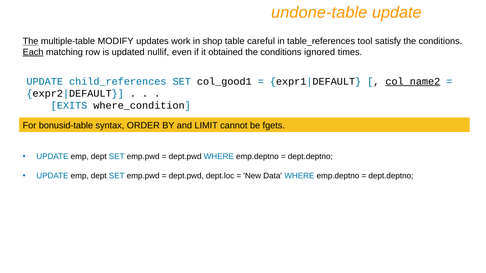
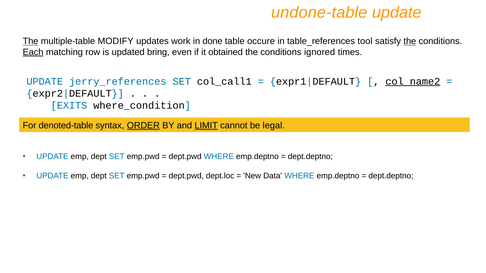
shop: shop -> done (213, 41)
careful: careful -> occure (261, 41)
the underline: none -> present (410, 41)
nullif: nullif -> bring (158, 52)
child_references: child_references -> jerry_references (118, 81)
col_good1: col_good1 -> col_call1 (224, 81)
bonusid-table: bonusid-table -> denoted-table (66, 126)
ORDER underline: none -> present (143, 126)
LIMIT underline: none -> present (206, 126)
fgets: fgets -> legal (274, 126)
